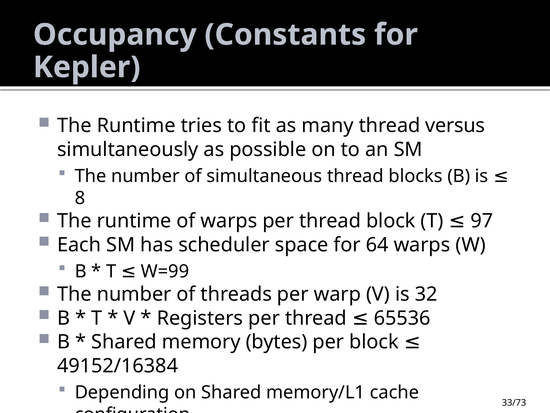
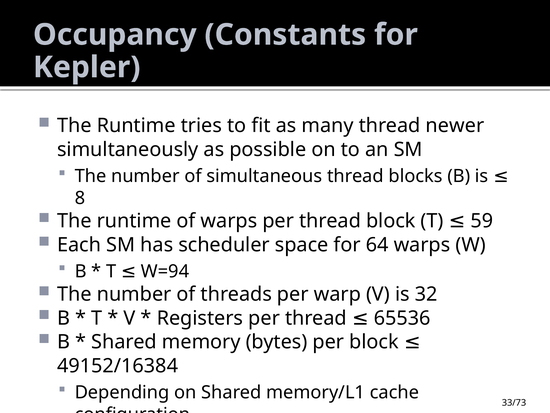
versus: versus -> newer (455, 126)
97: 97 -> 59 (482, 221)
W=99: W=99 -> W=94 (165, 271)
